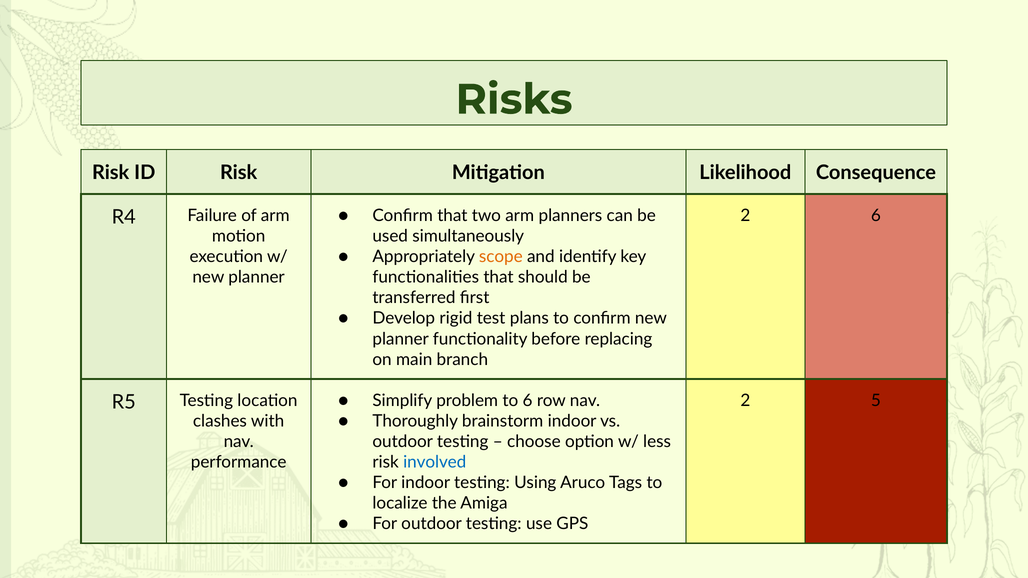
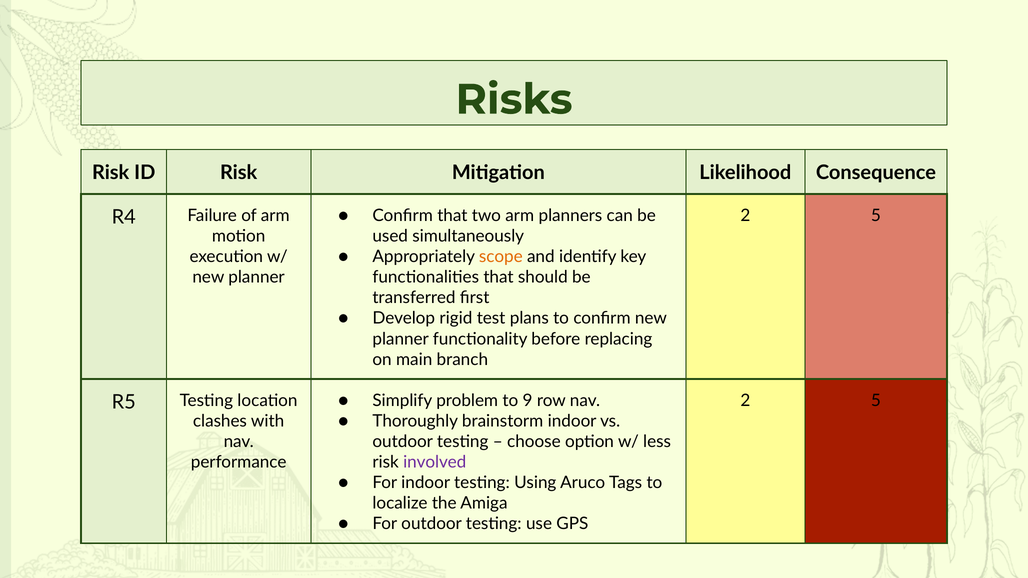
6: 6 -> 5 (876, 216)
to 6: 6 -> 9 (528, 401)
involved colour: blue -> purple (435, 462)
